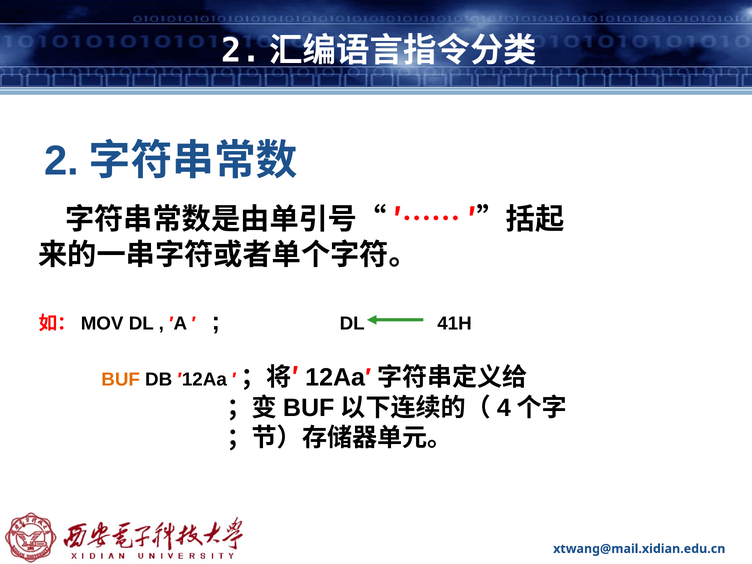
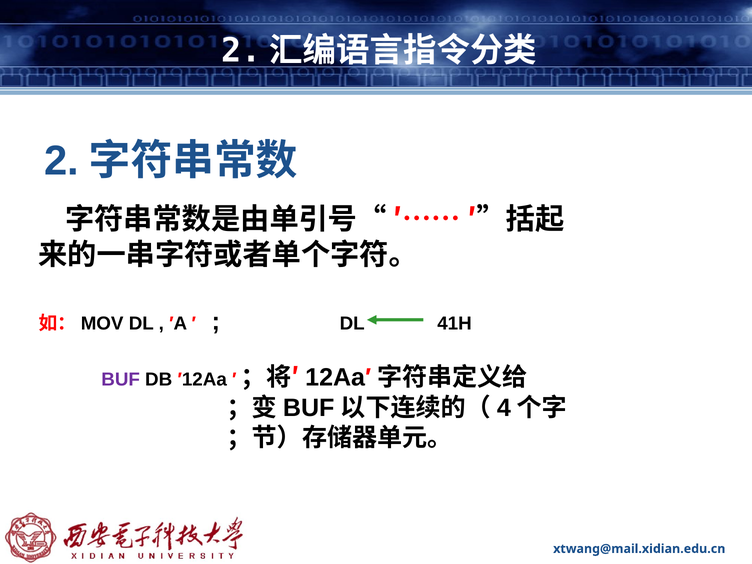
BUF colour: orange -> purple (121, 380)
